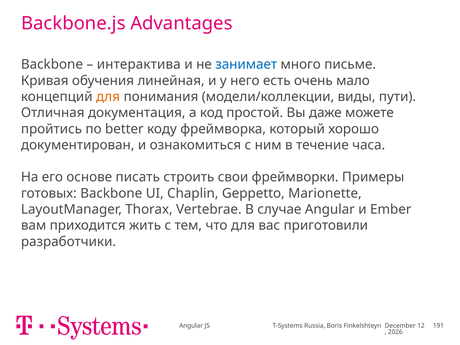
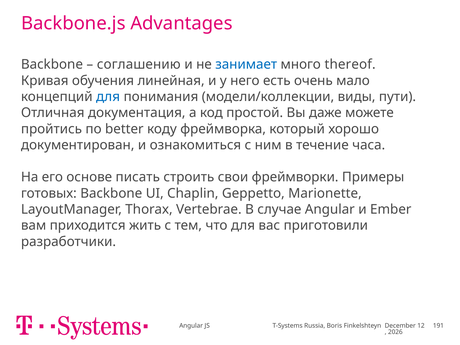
интерактива: интерактива -> соглашению (139, 65)
письме: письме -> thereof (350, 65)
для colour: orange -> blue (108, 97)
